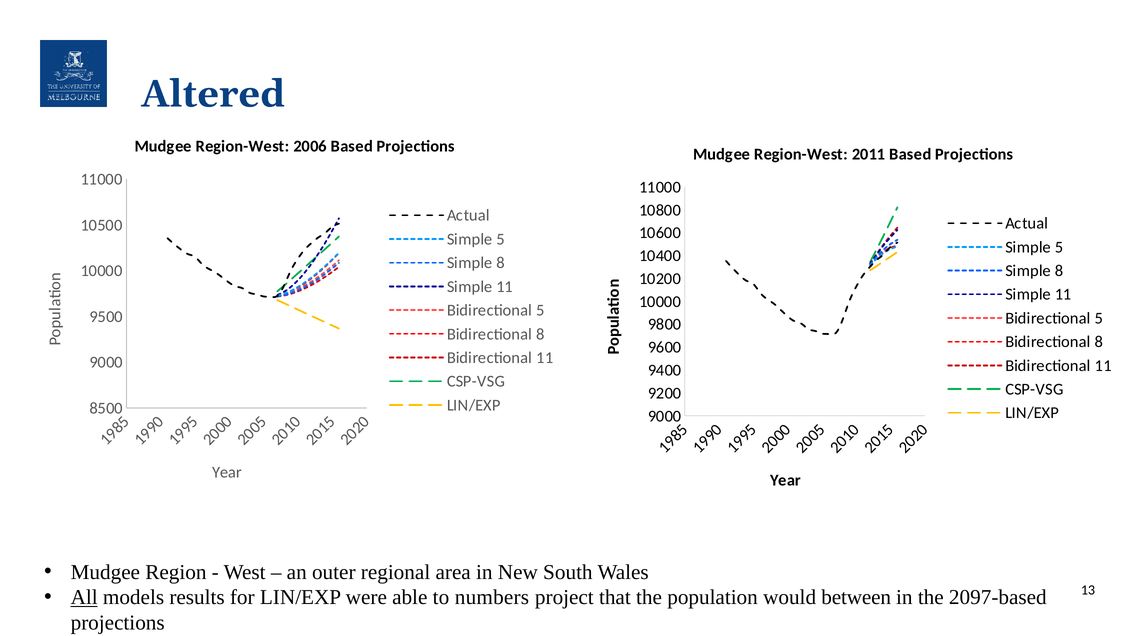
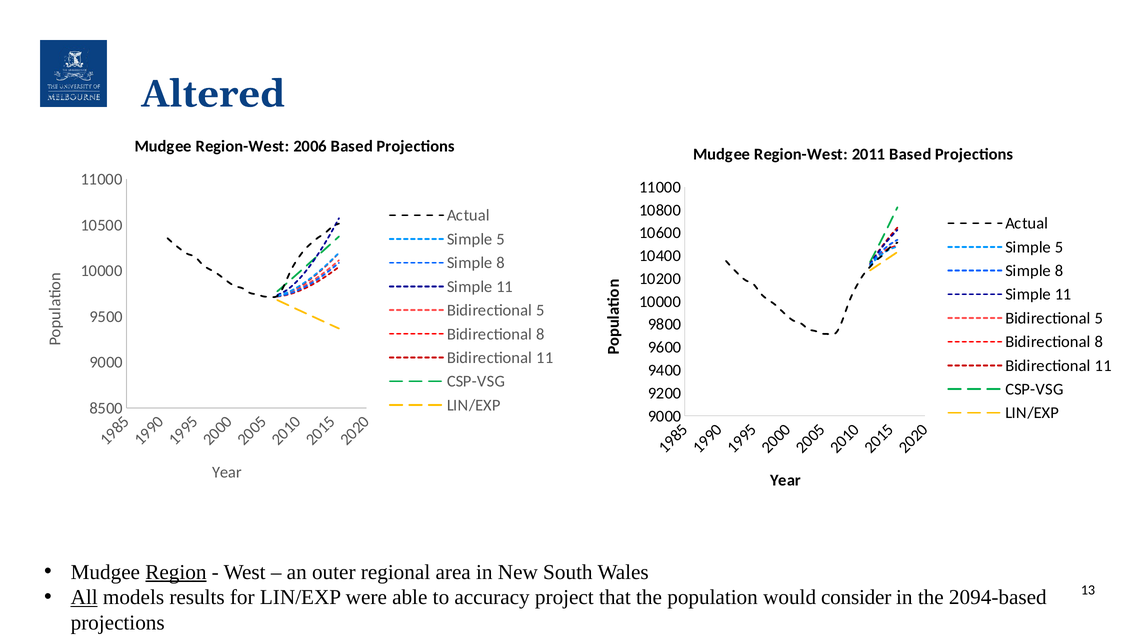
Region underline: none -> present (176, 572)
numbers: numbers -> accuracy (492, 598)
between: between -> consider (856, 598)
2097-based: 2097-based -> 2094-based (998, 598)
